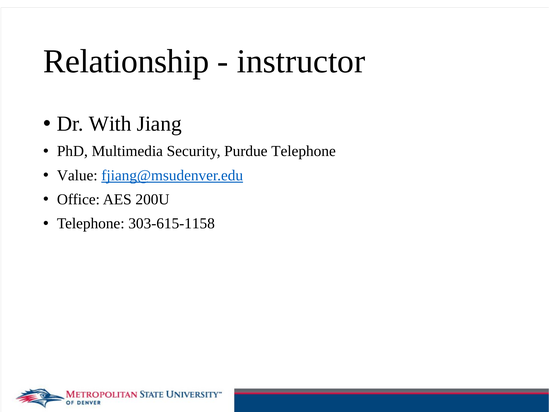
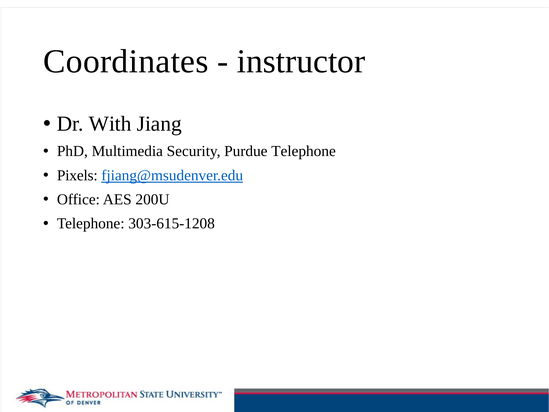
Relationship: Relationship -> Coordinates (126, 61)
Value: Value -> Pixels (77, 175)
303-615-1158: 303-615-1158 -> 303-615-1208 (172, 223)
